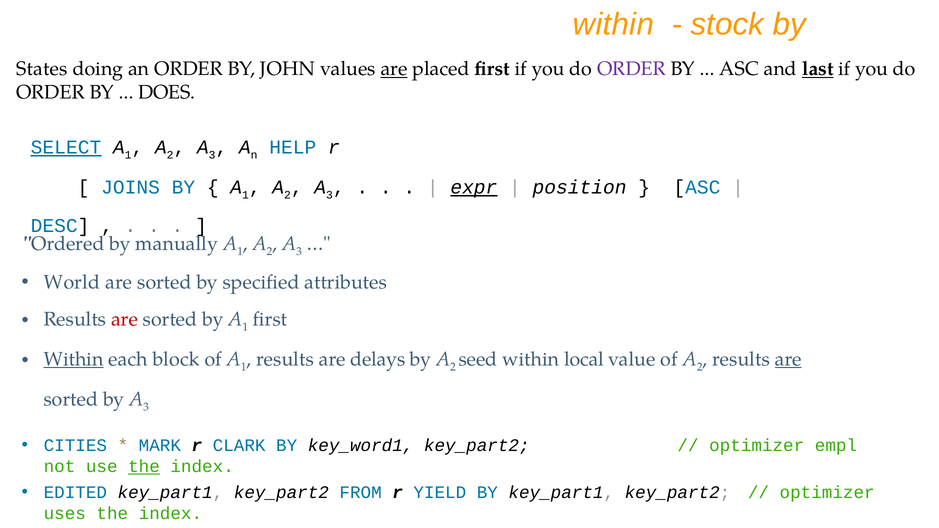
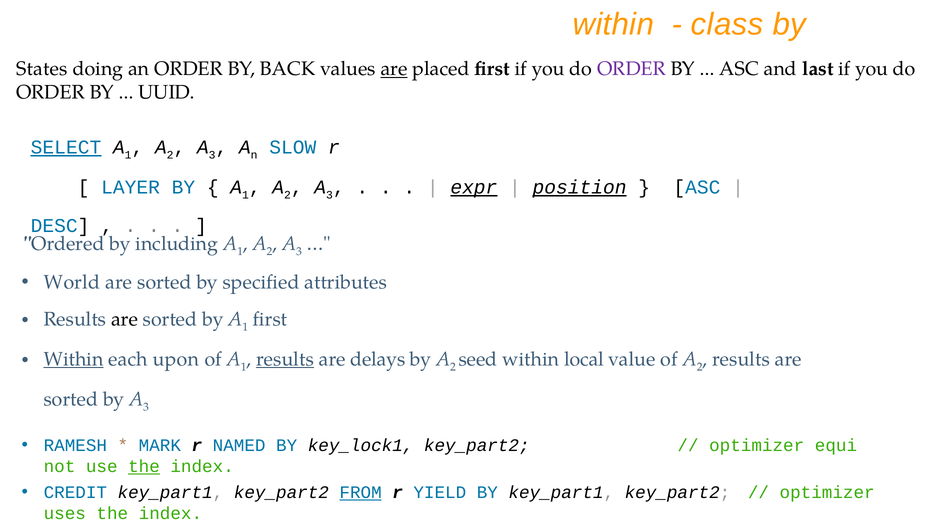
stock: stock -> class (727, 24)
JOHN: JOHN -> BACK (288, 69)
last underline: present -> none (818, 69)
DOES: DOES -> UUID (167, 92)
HELP: HELP -> SLOW (293, 147)
JOINS: JOINS -> LAYER (131, 187)
position underline: none -> present (580, 187)
manually: manually -> including (177, 244)
are colour: red -> black (125, 319)
block: block -> upon (176, 359)
results underline: none -> present (285, 359)
are underline: present -> none (788, 359)
CITIES: CITIES -> RAMESH (75, 446)
CLARK: CLARK -> NAMED (239, 446)
key_word1: key_word1 -> key_lock1 (361, 446)
empl: empl -> equi (836, 446)
EDITED: EDITED -> CREDIT (75, 493)
FROM underline: none -> present (361, 493)
